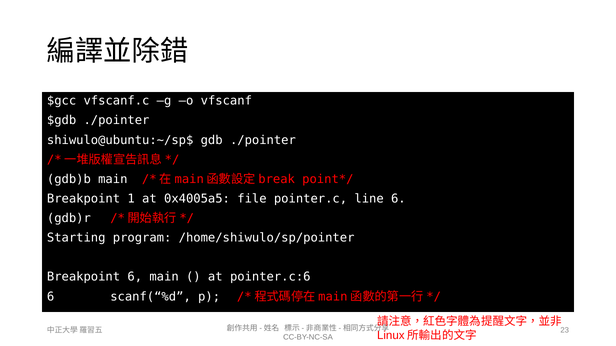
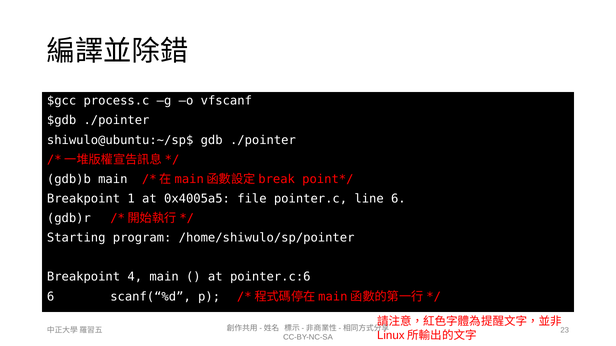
vfscanf.c: vfscanf.c -> process.c (116, 101)
Breakpoint 6: 6 -> 4 (135, 277)
